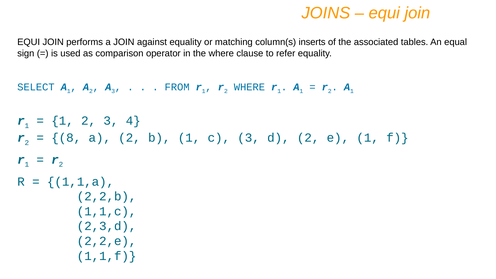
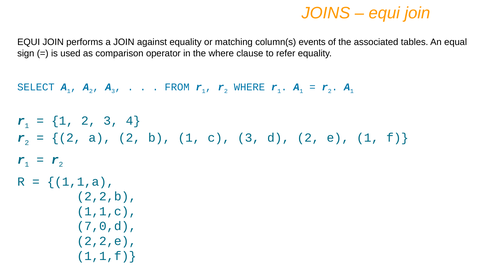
inserts: inserts -> events (312, 42)
8: 8 -> 2 (66, 138)
2,3,d: 2,3,d -> 7,0,d (107, 226)
